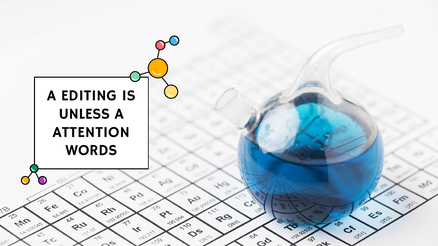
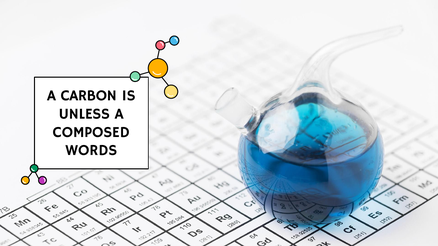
EDITING: EDITING -> CARBON (89, 96)
ATTENTION: ATTENTION -> COMPOSED (91, 132)
